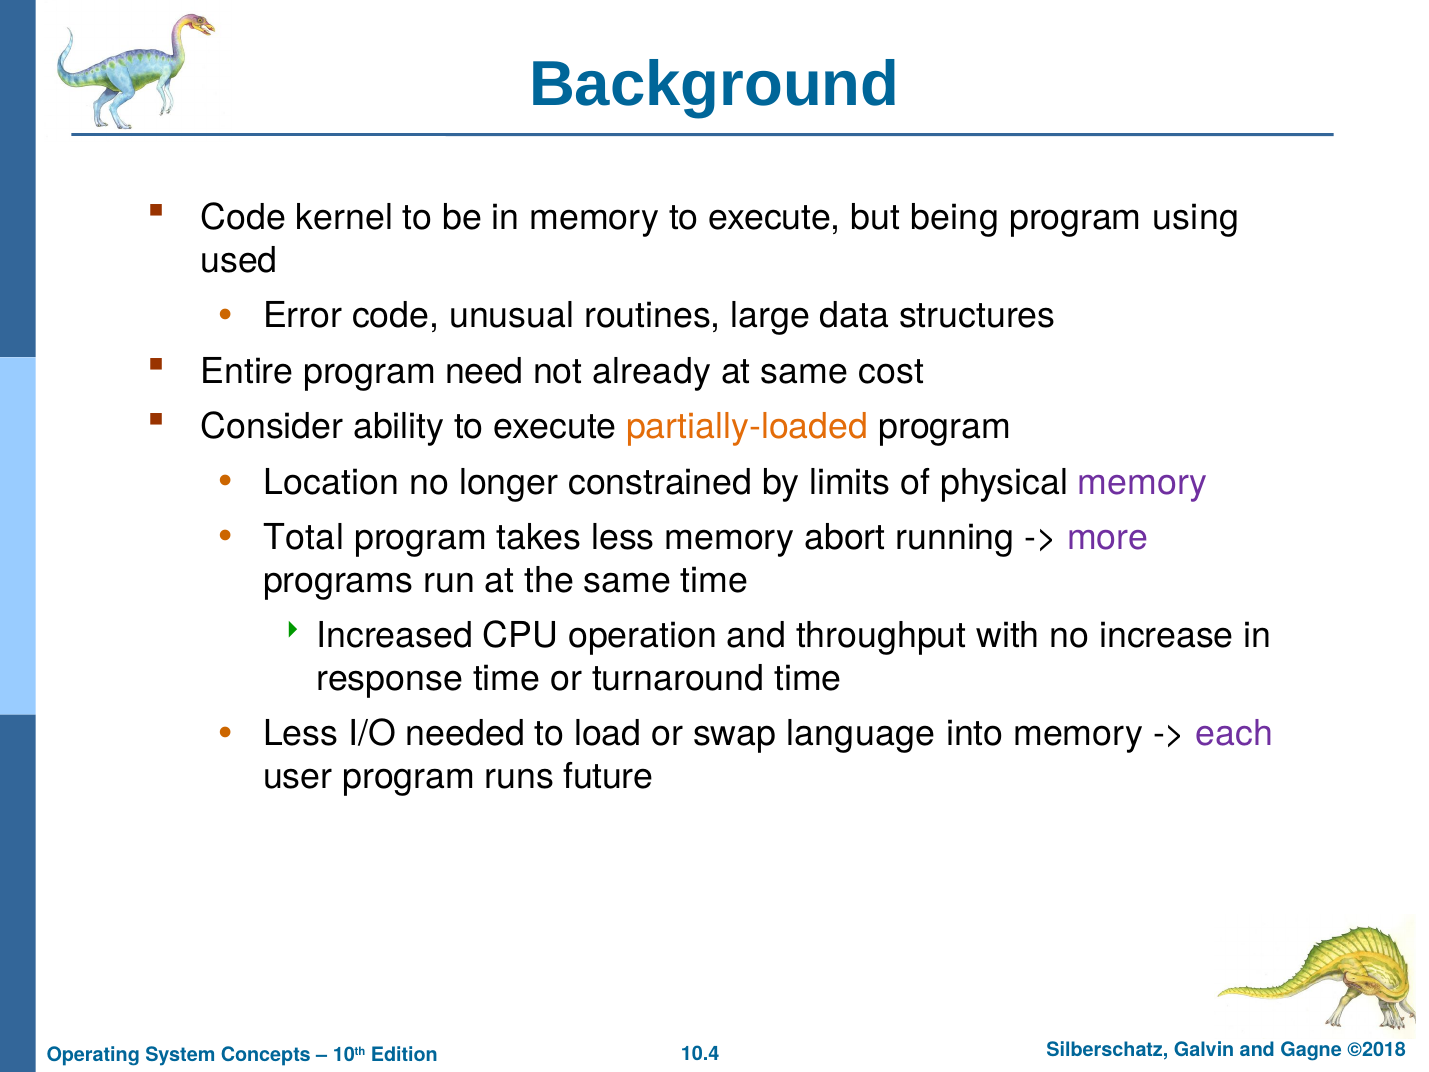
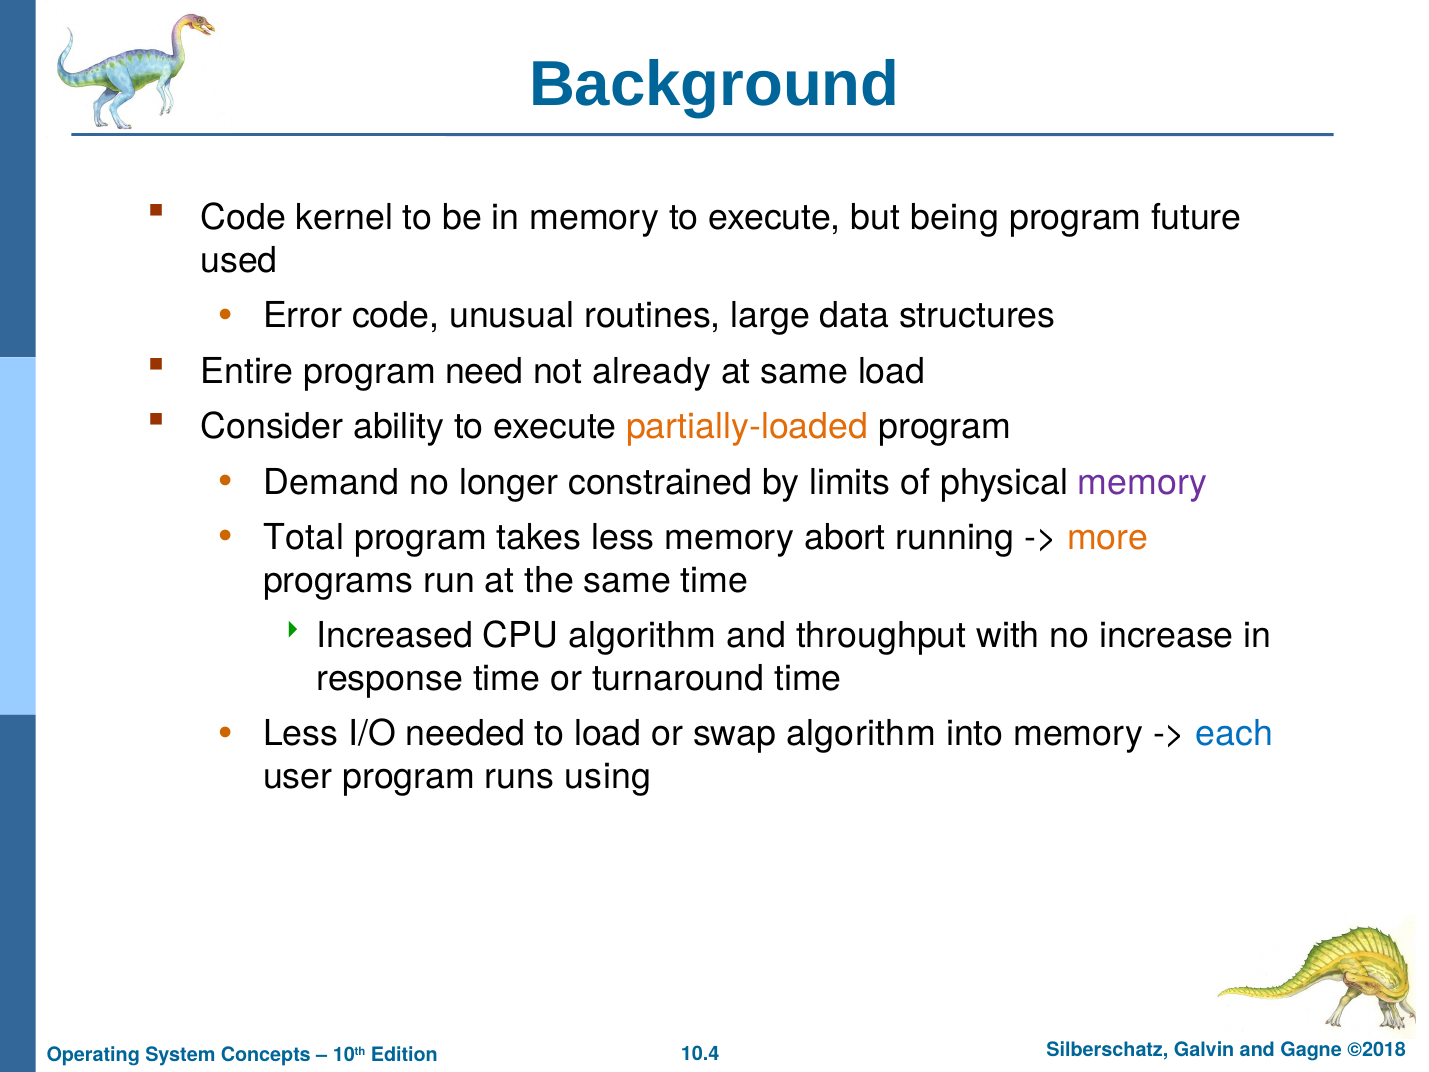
using: using -> future (1196, 218)
same cost: cost -> load (892, 371)
Location: Location -> Demand (331, 482)
more colour: purple -> orange (1108, 538)
CPU operation: operation -> algorithm (642, 636)
swap language: language -> algorithm (861, 734)
each colour: purple -> blue (1234, 734)
future: future -> using (608, 777)
